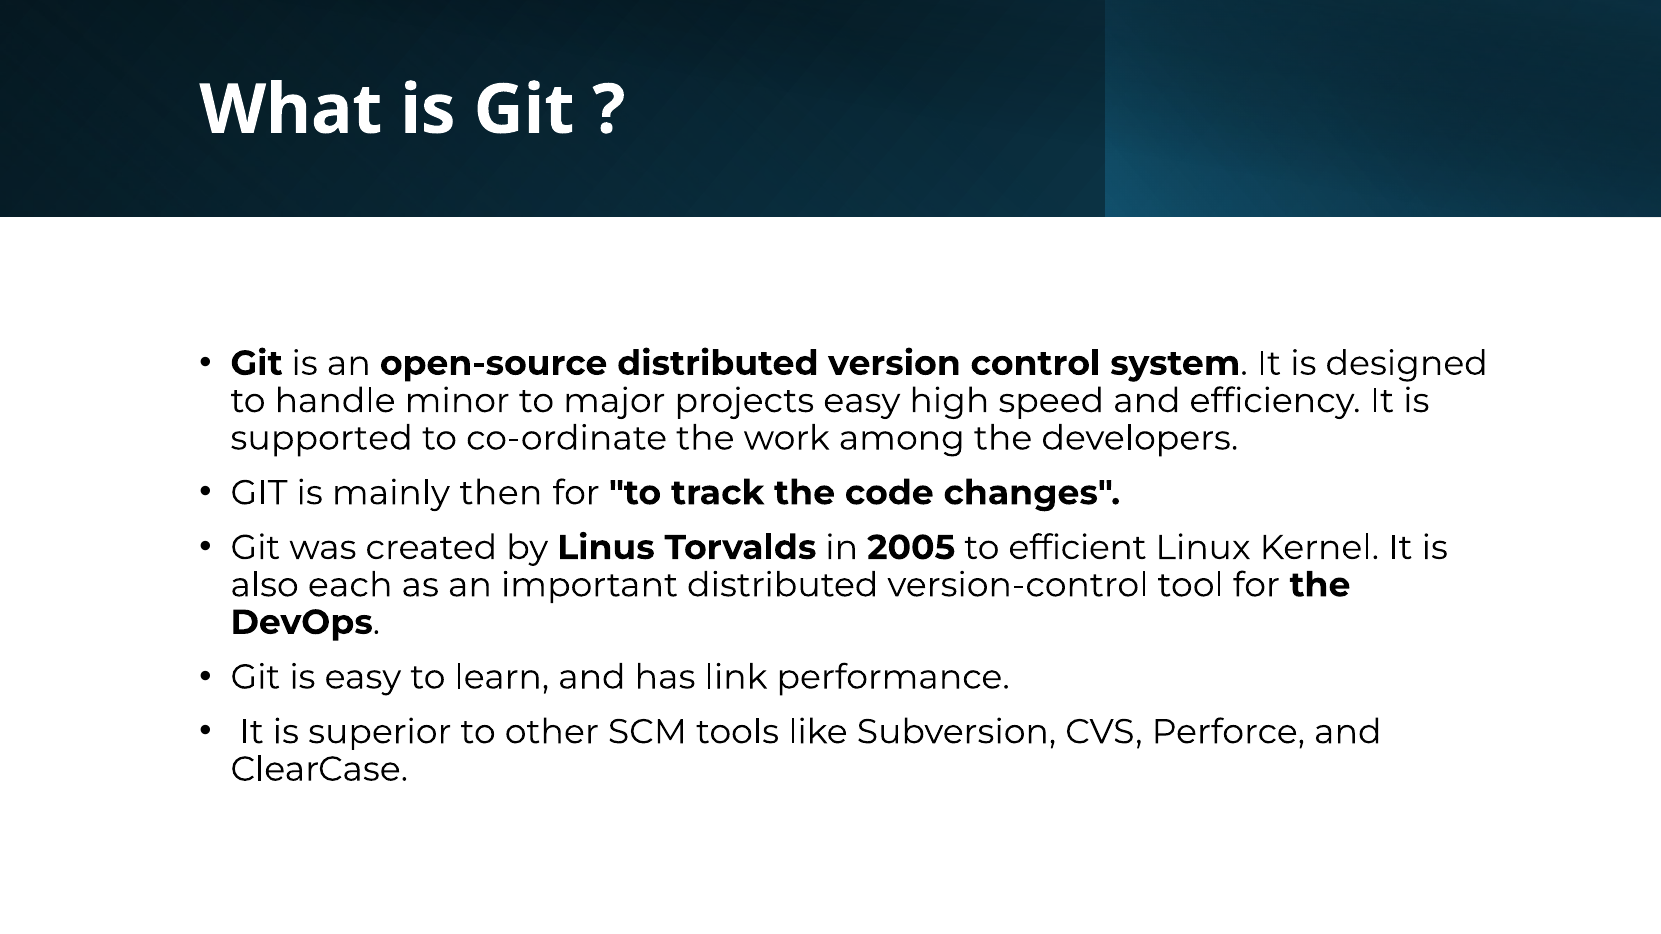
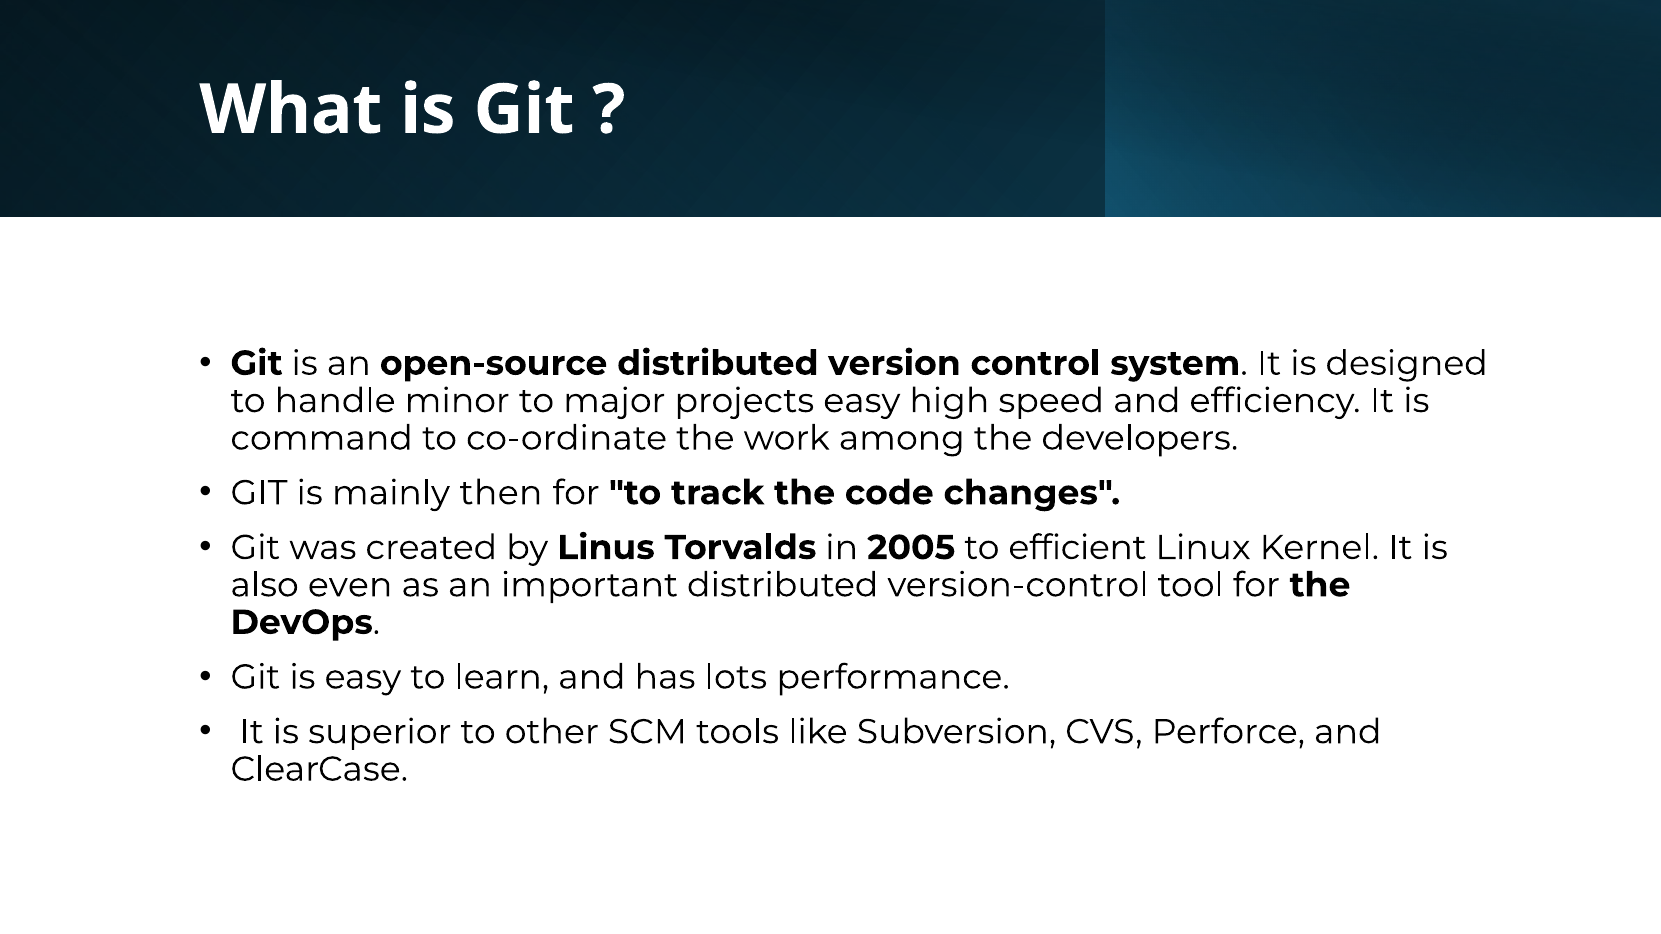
supported: supported -> command (322, 438)
each: each -> even (350, 585)
link: link -> lots (736, 677)
